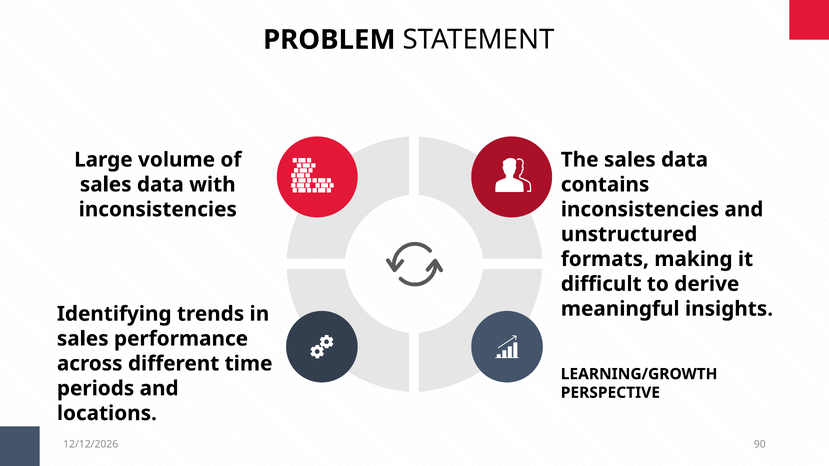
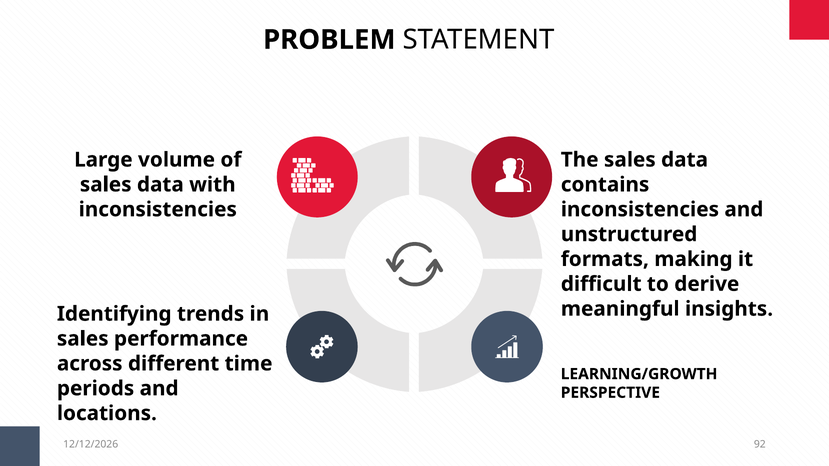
90: 90 -> 92 (760, 444)
